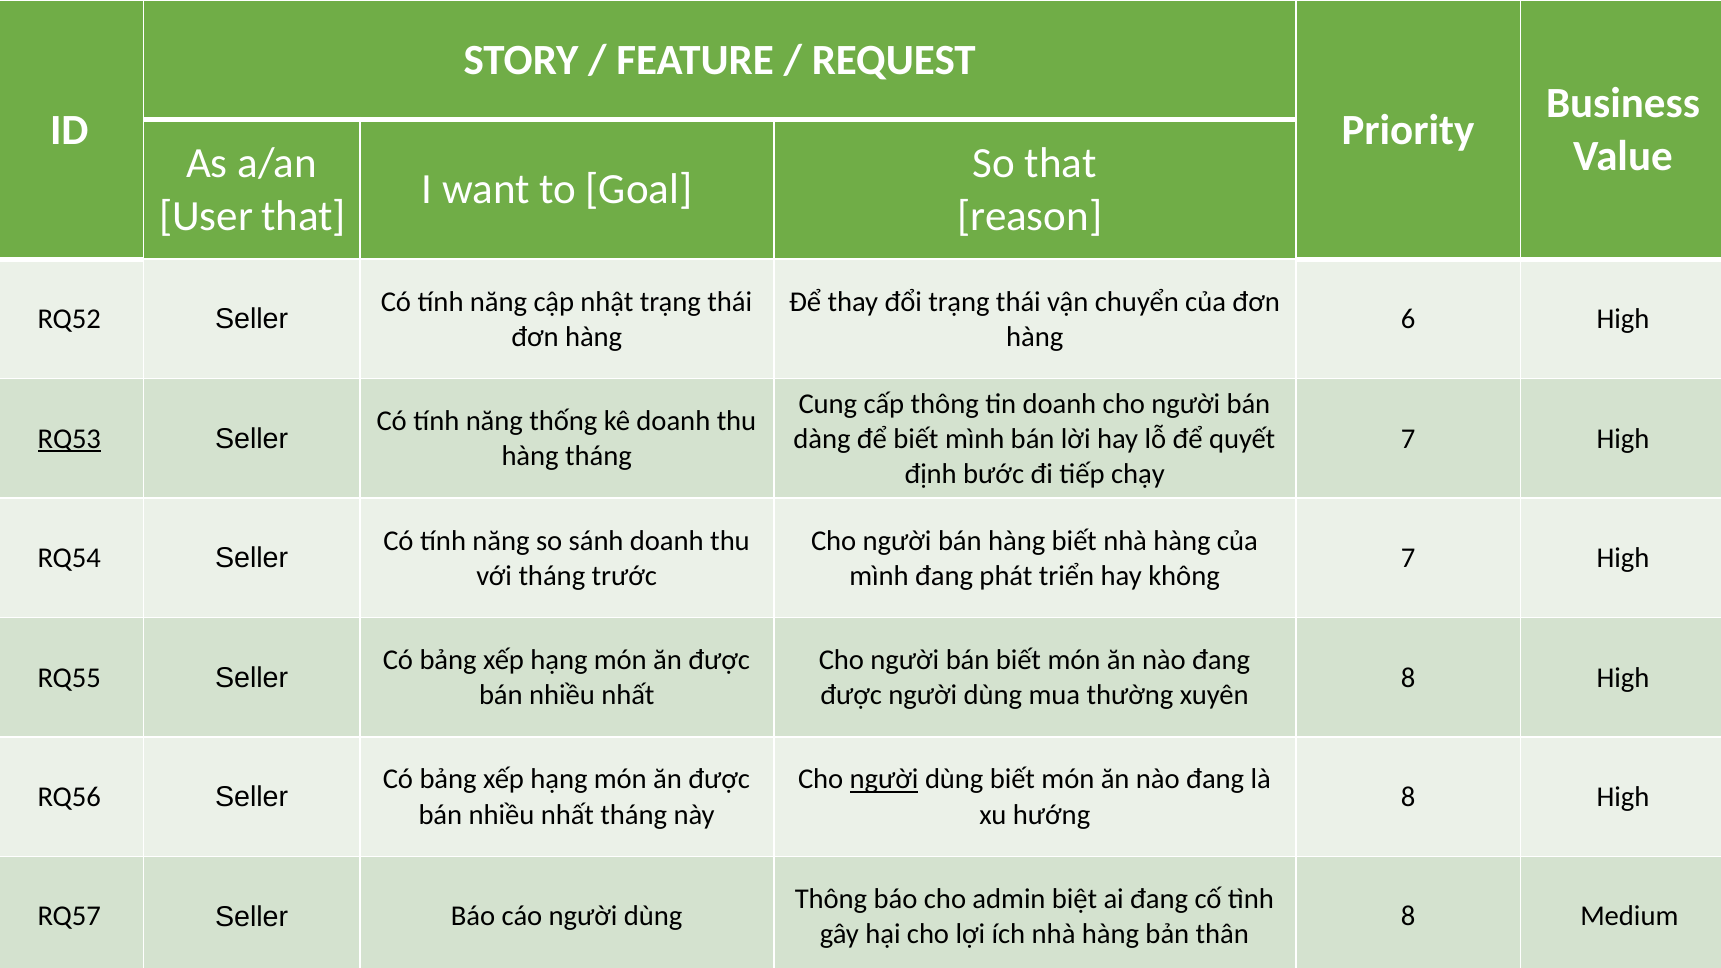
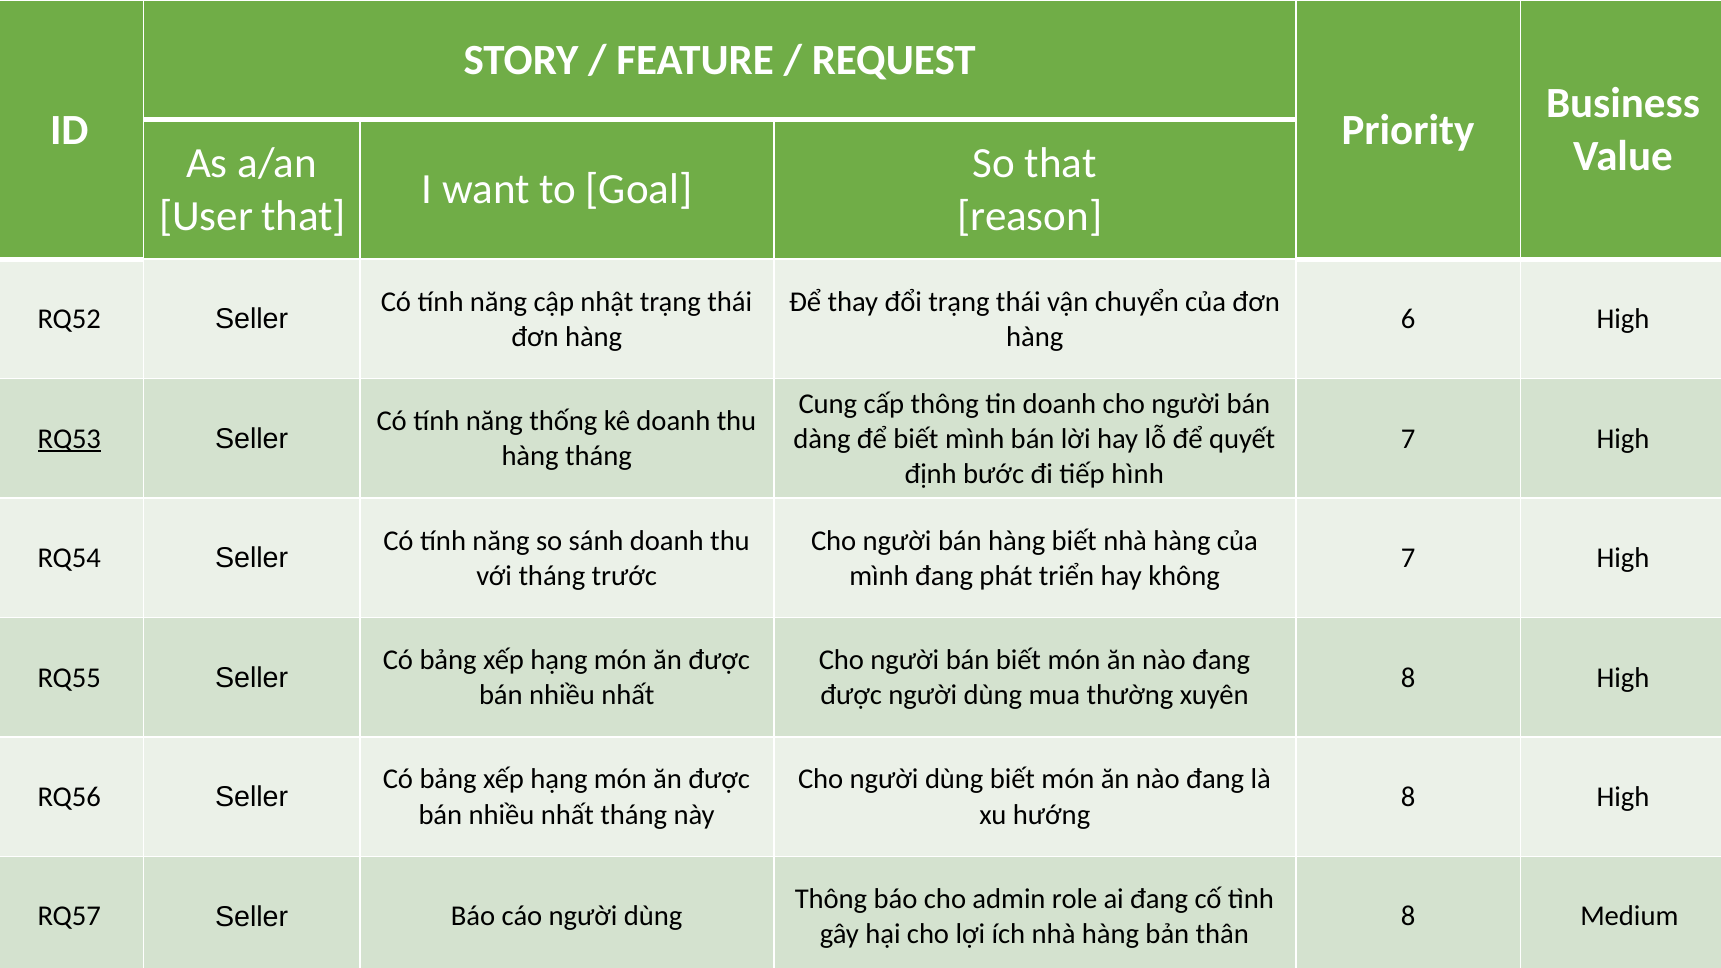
chạy: chạy -> hình (1138, 474)
người underline: present -> none (884, 780)
biệt: biệt -> role (1075, 899)
